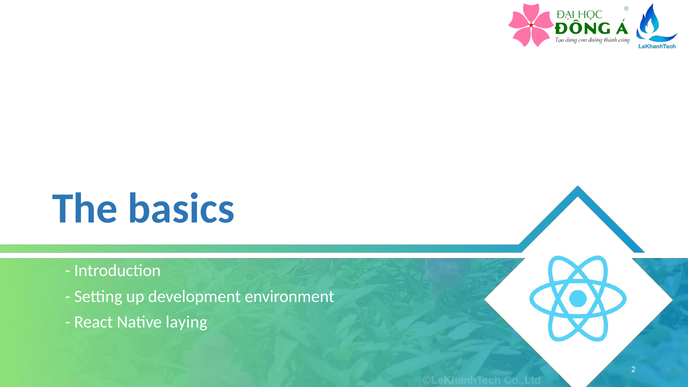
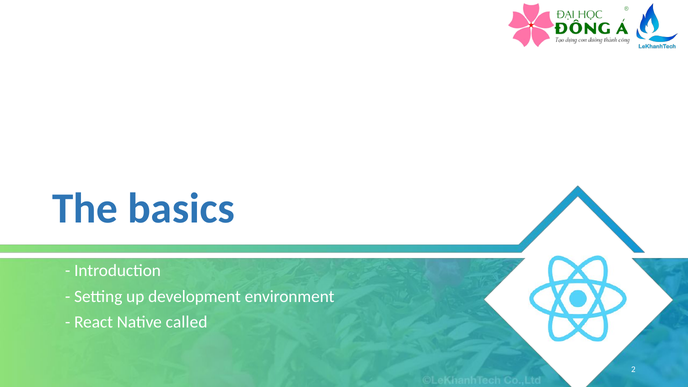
laying: laying -> called (187, 322)
